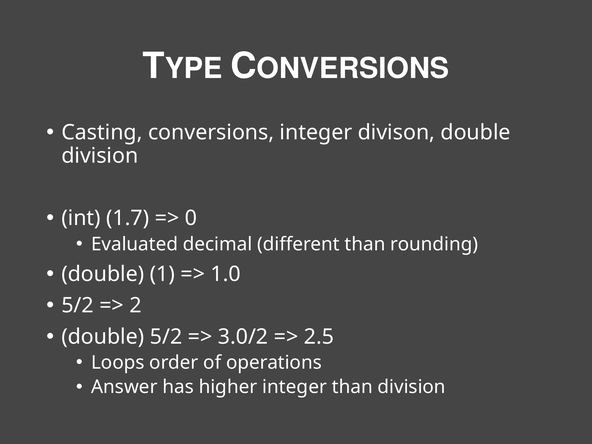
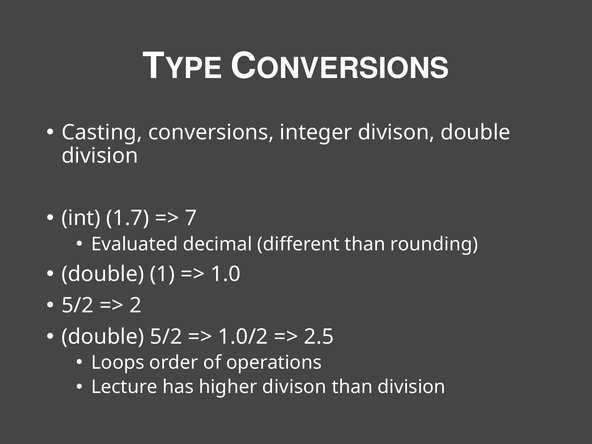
0: 0 -> 7 (191, 218)
3.0/2: 3.0/2 -> 1.0/2 (243, 337)
Answer: Answer -> Lecture (124, 387)
higher integer: integer -> divison (294, 387)
